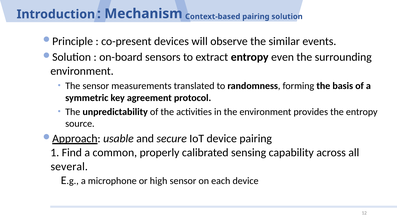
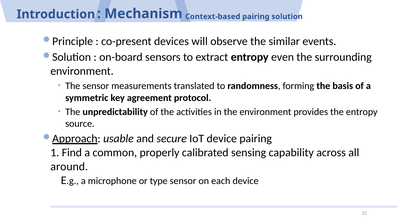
several: several -> around (69, 167)
high: high -> type (159, 181)
